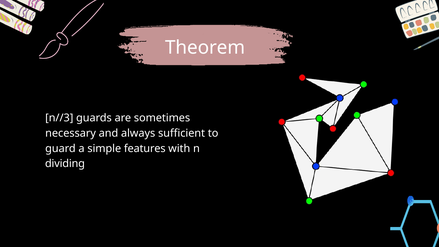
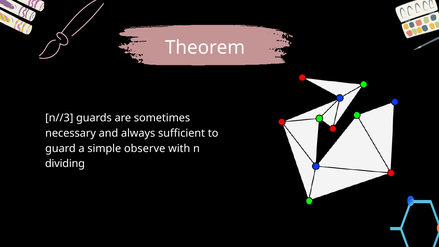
features: features -> observe (145, 148)
